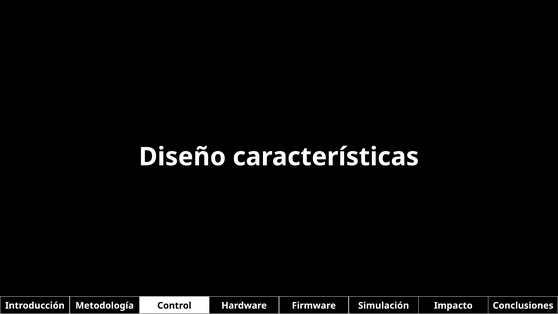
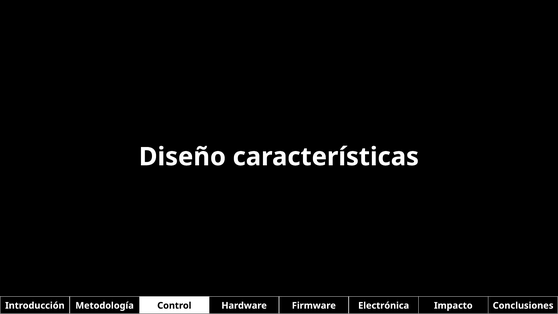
Simulación: Simulación -> Electrónica (384, 305)
